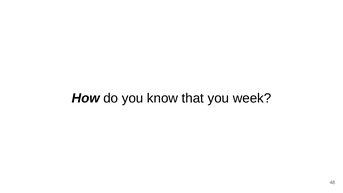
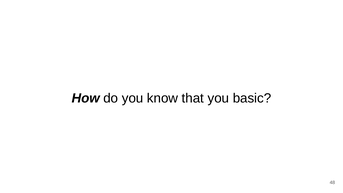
week: week -> basic (252, 98)
